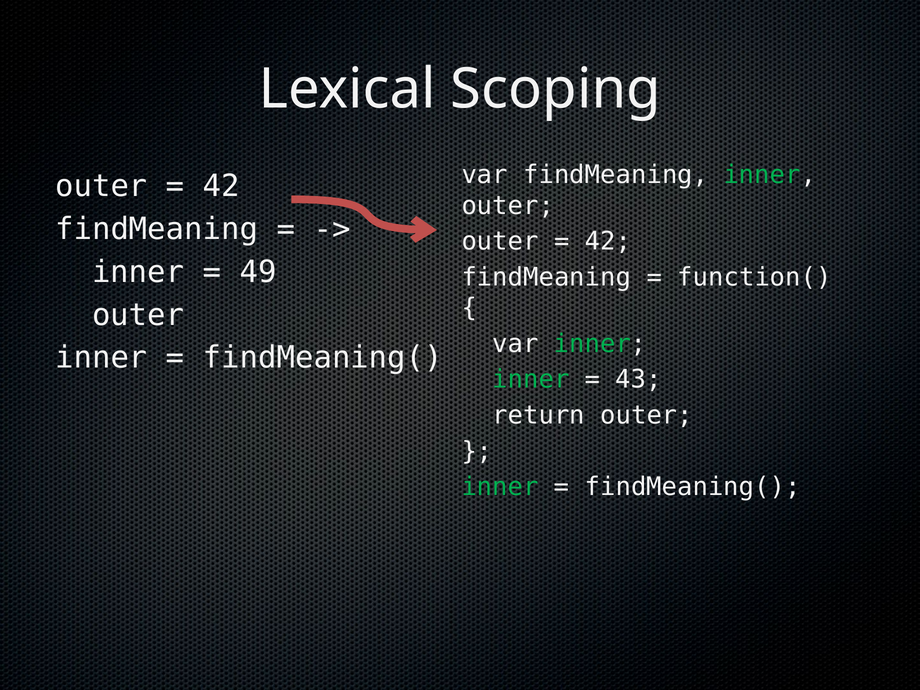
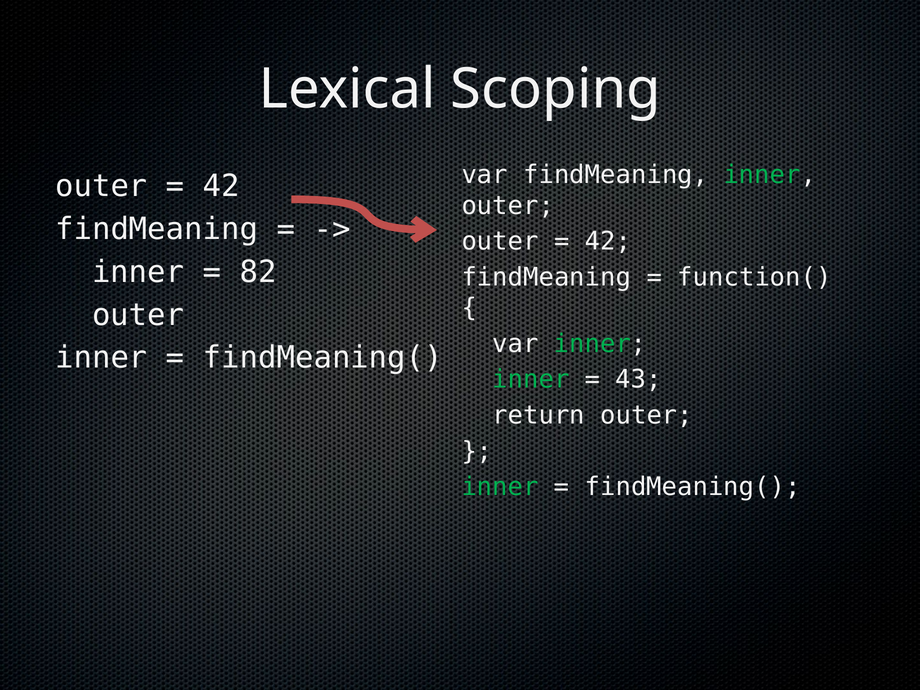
49: 49 -> 82 (258, 272)
